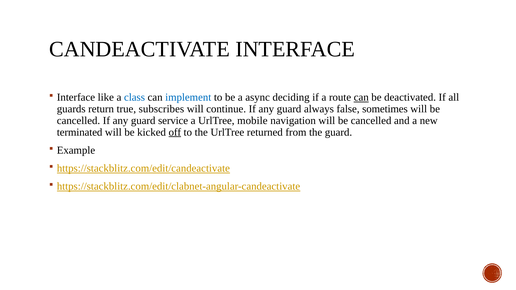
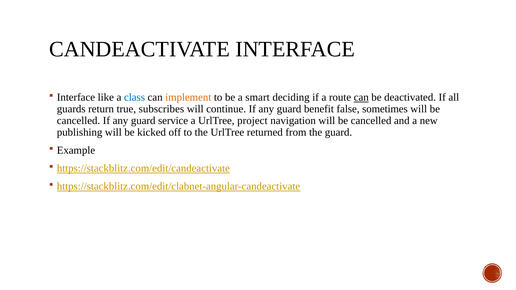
implement colour: blue -> orange (188, 97)
async: async -> smart (258, 97)
always: always -> benefit (319, 109)
mobile: mobile -> project (252, 121)
terminated: terminated -> publishing (80, 132)
off underline: present -> none (175, 132)
